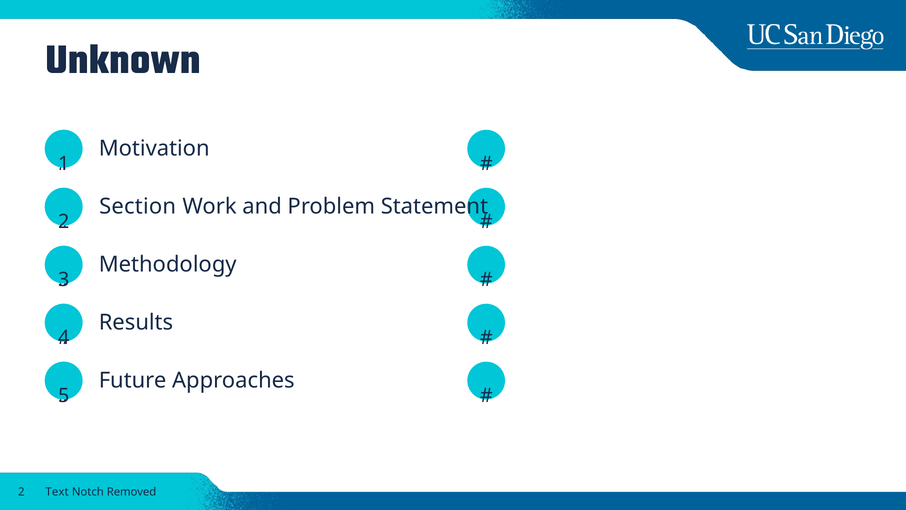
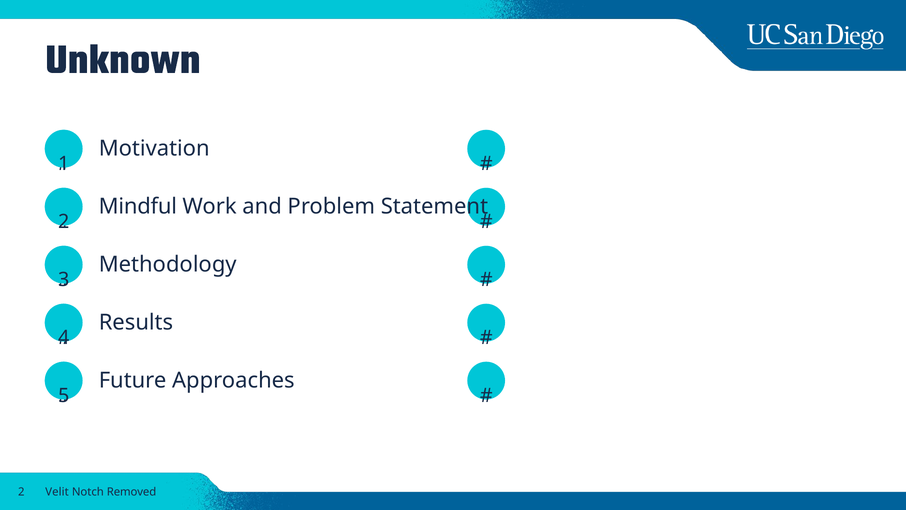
Section: Section -> Mindful (138, 206)
Text: Text -> Velit (57, 492)
